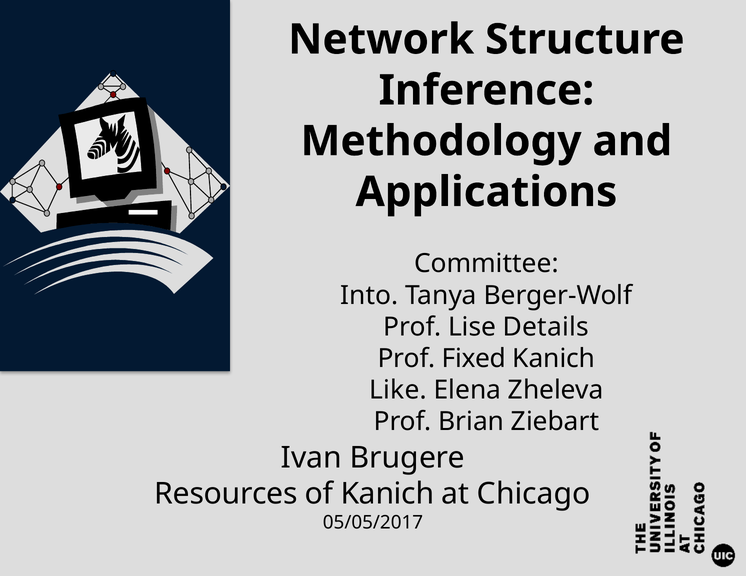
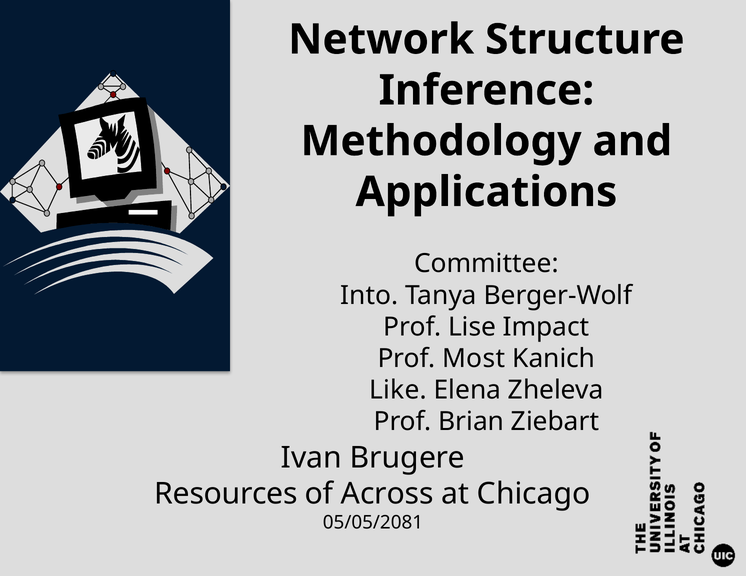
Details: Details -> Impact (546, 327)
Fixed: Fixed -> Most (474, 359)
of Kanich: Kanich -> Across (387, 494)
05/05/2017: 05/05/2017 -> 05/05/2081 (373, 523)
